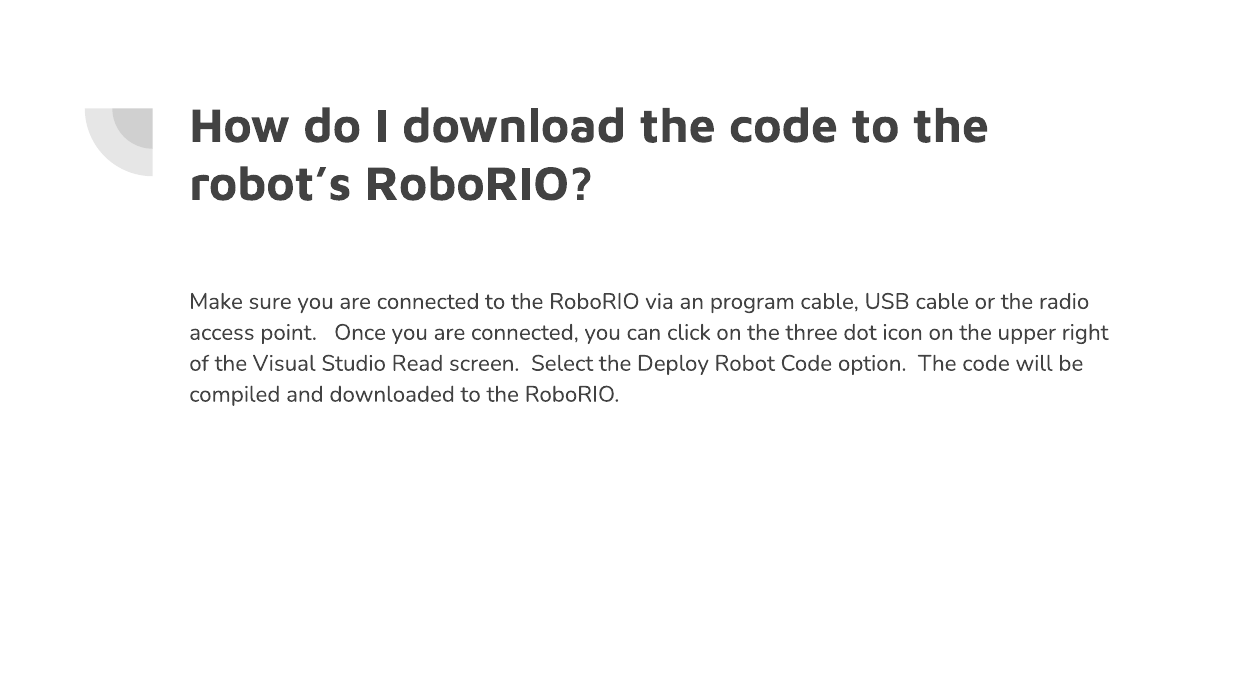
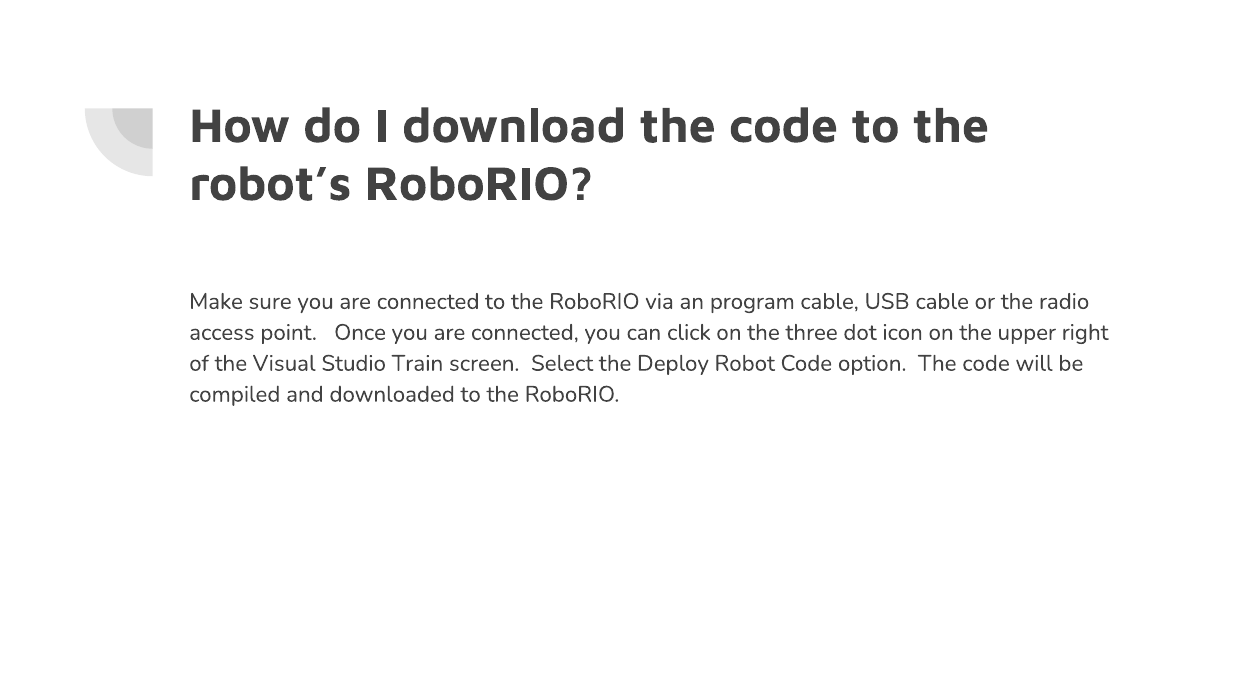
Read: Read -> Train (417, 363)
